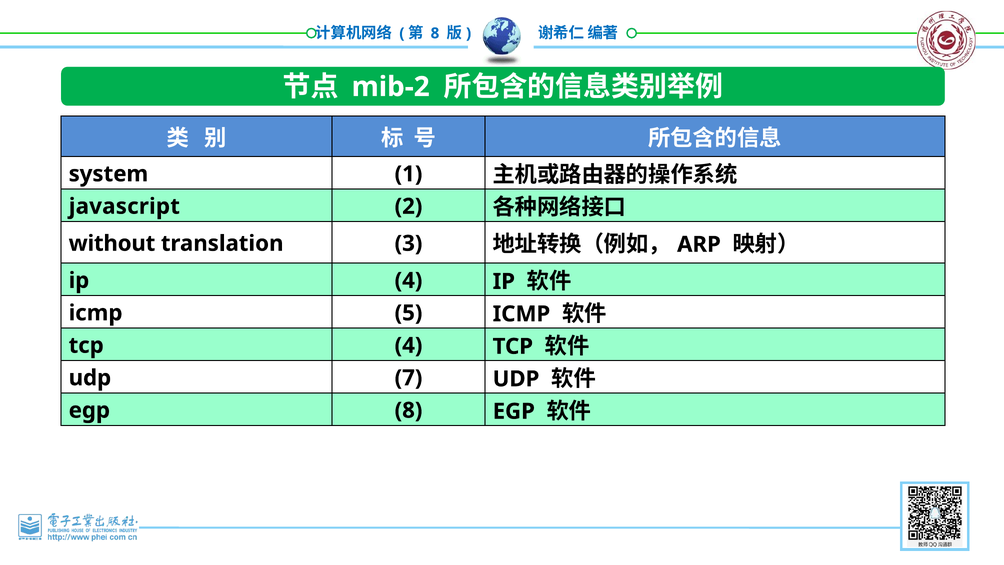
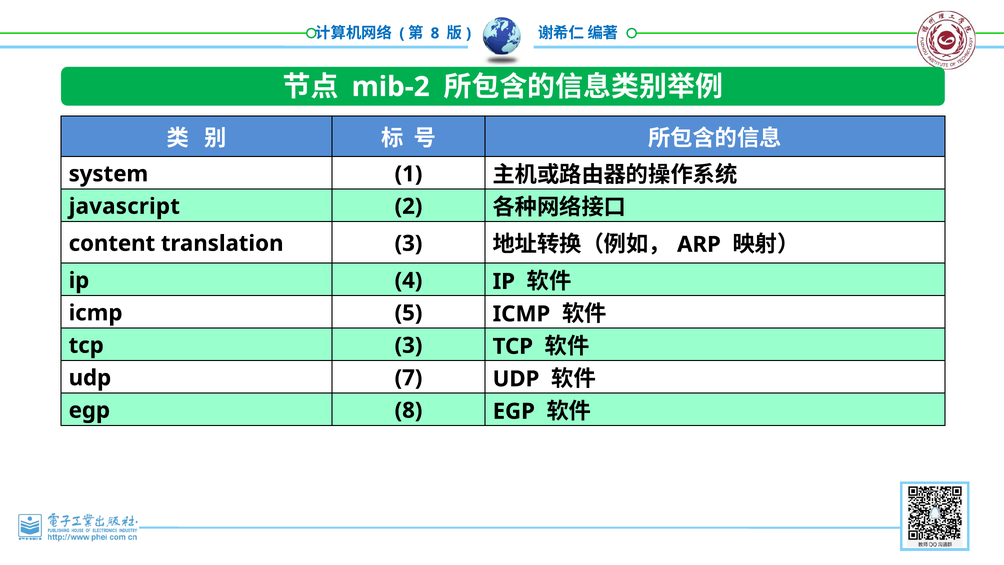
without: without -> content (112, 243)
tcp 4: 4 -> 3 (409, 345)
